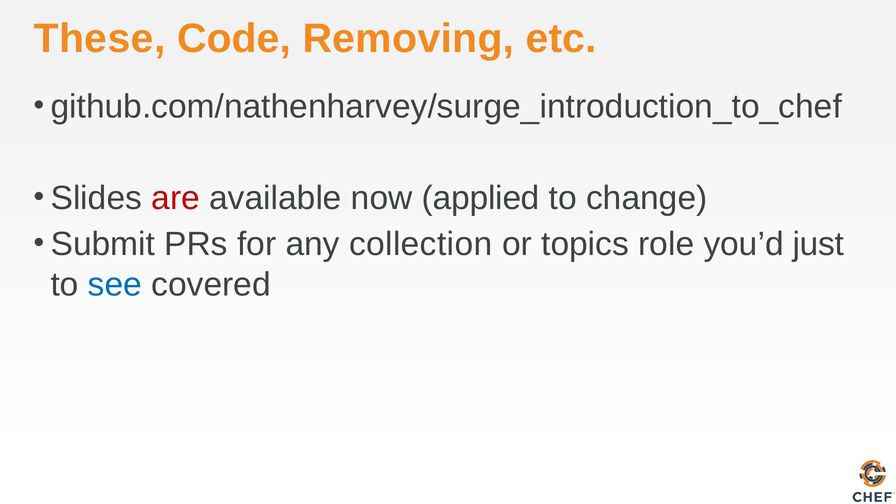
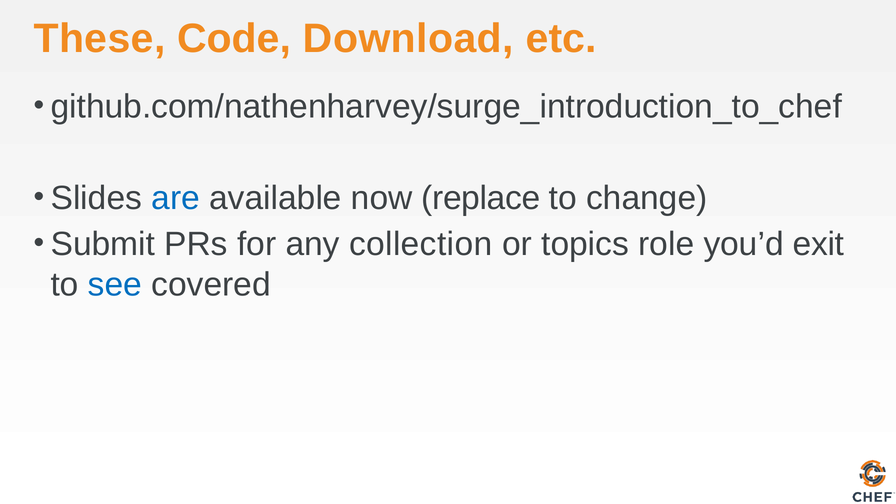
Removing: Removing -> Download (408, 39)
are colour: red -> blue (176, 198)
applied: applied -> replace (481, 198)
just: just -> exit (818, 244)
